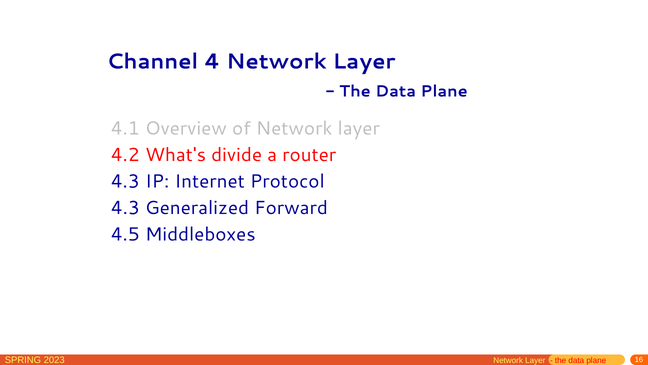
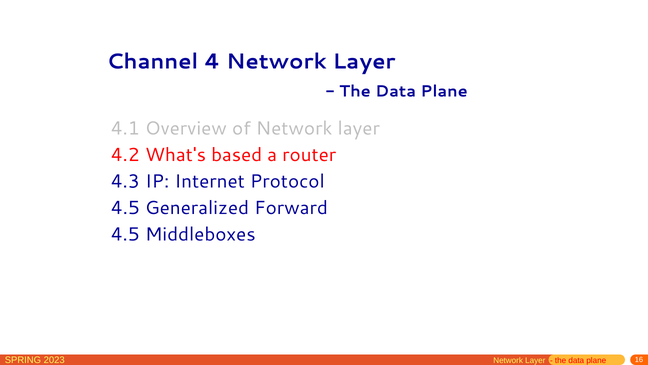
divide: divide -> based (237, 155)
4.3: 4.3 -> 4.5 (125, 208)
